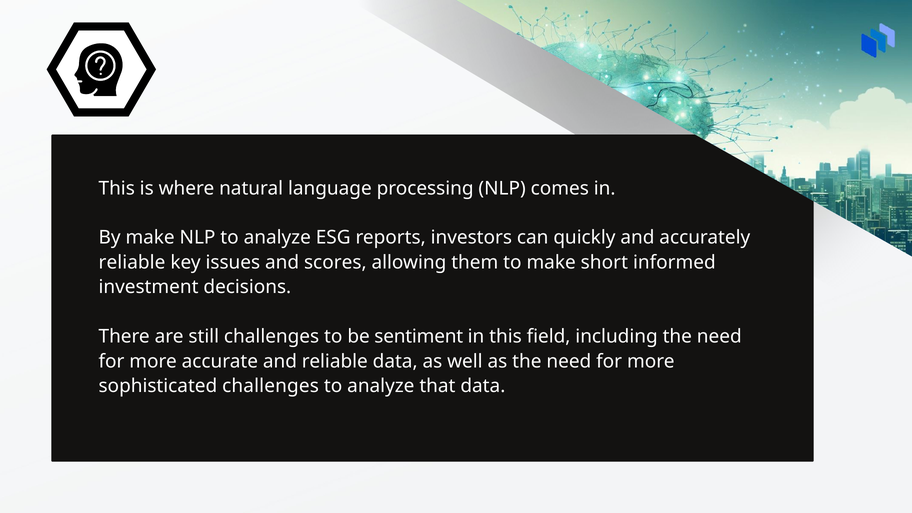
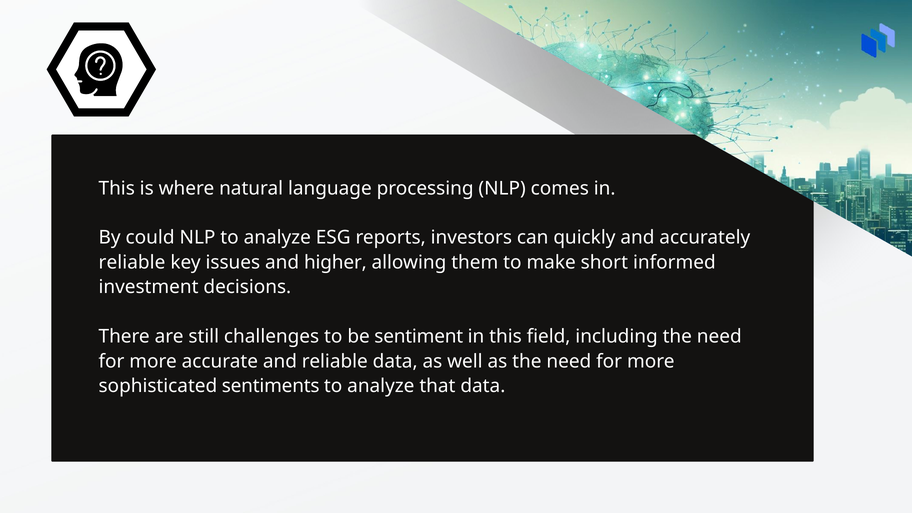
By make: make -> could (150, 238)
scores: scores -> higher (335, 262)
sophisticated challenges: challenges -> sentiments (271, 386)
